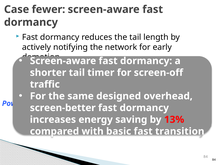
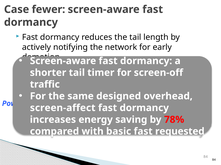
screen-better: screen-better -> screen-affect (63, 108)
13%: 13% -> 78% (174, 120)
transition: transition -> requested (180, 132)
